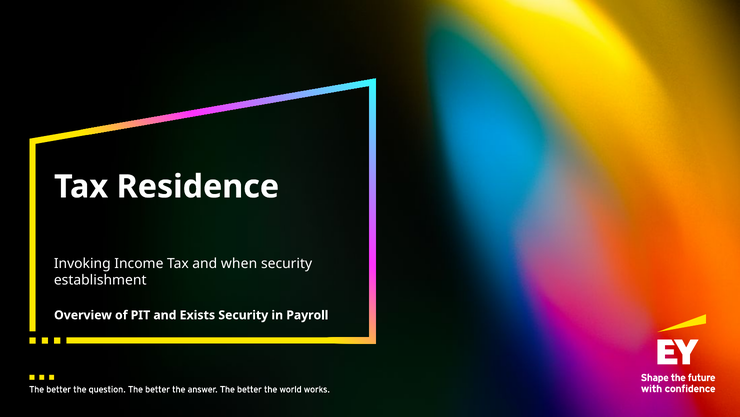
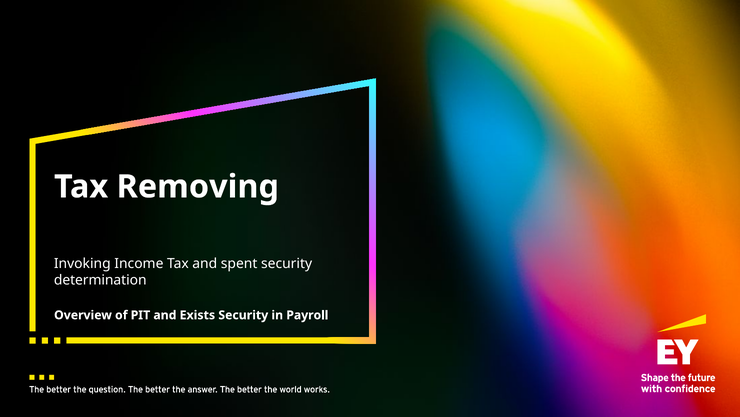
Residence: Residence -> Removing (198, 186)
when: when -> spent (239, 263)
establishment: establishment -> determination (100, 280)
